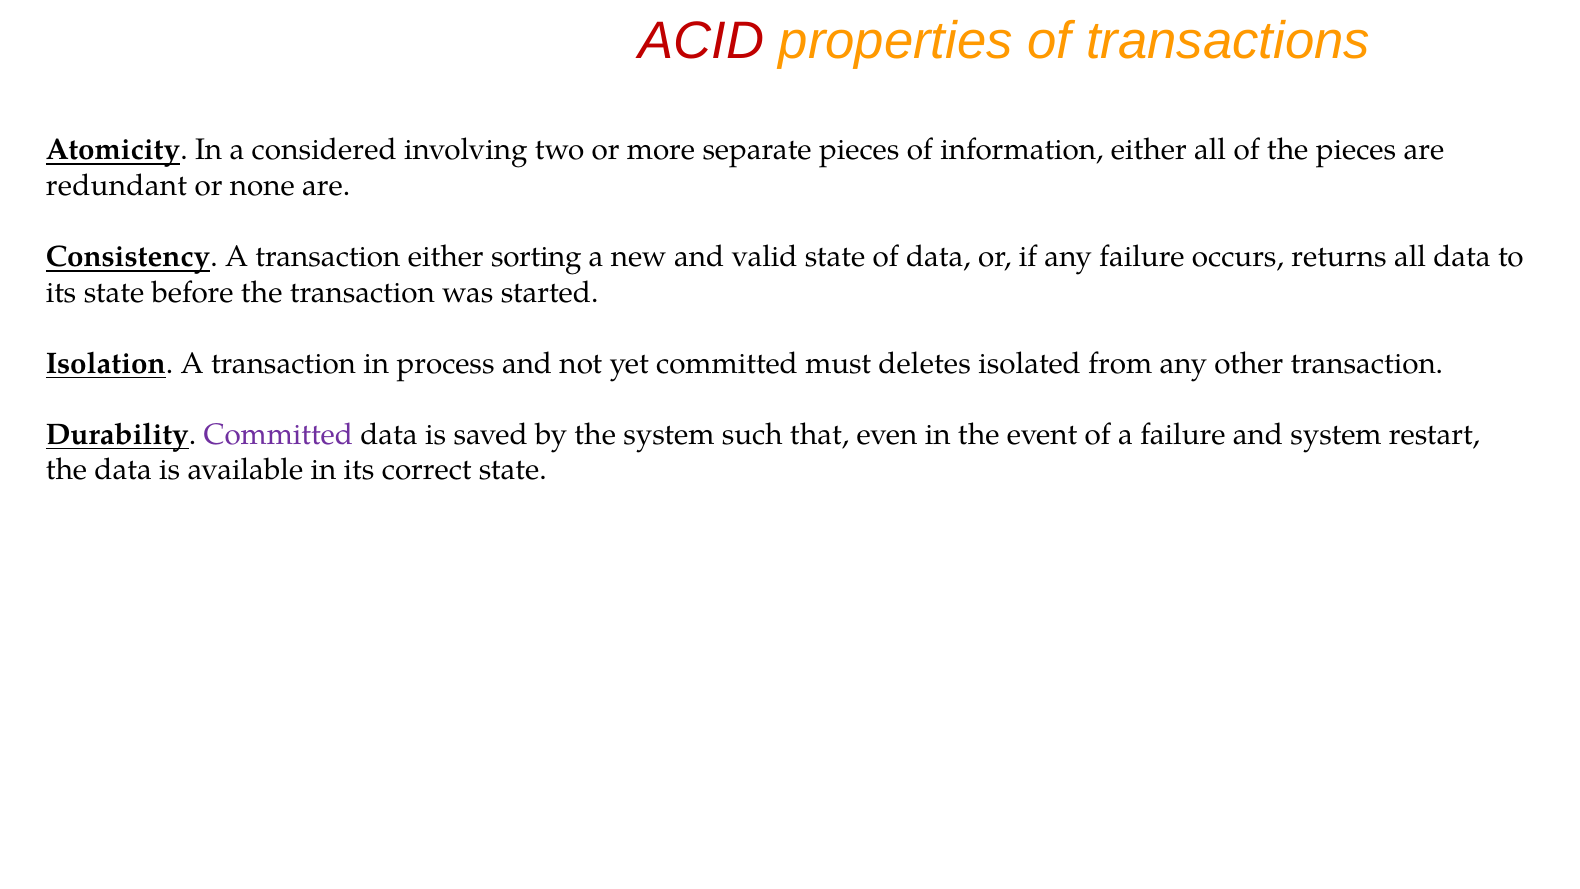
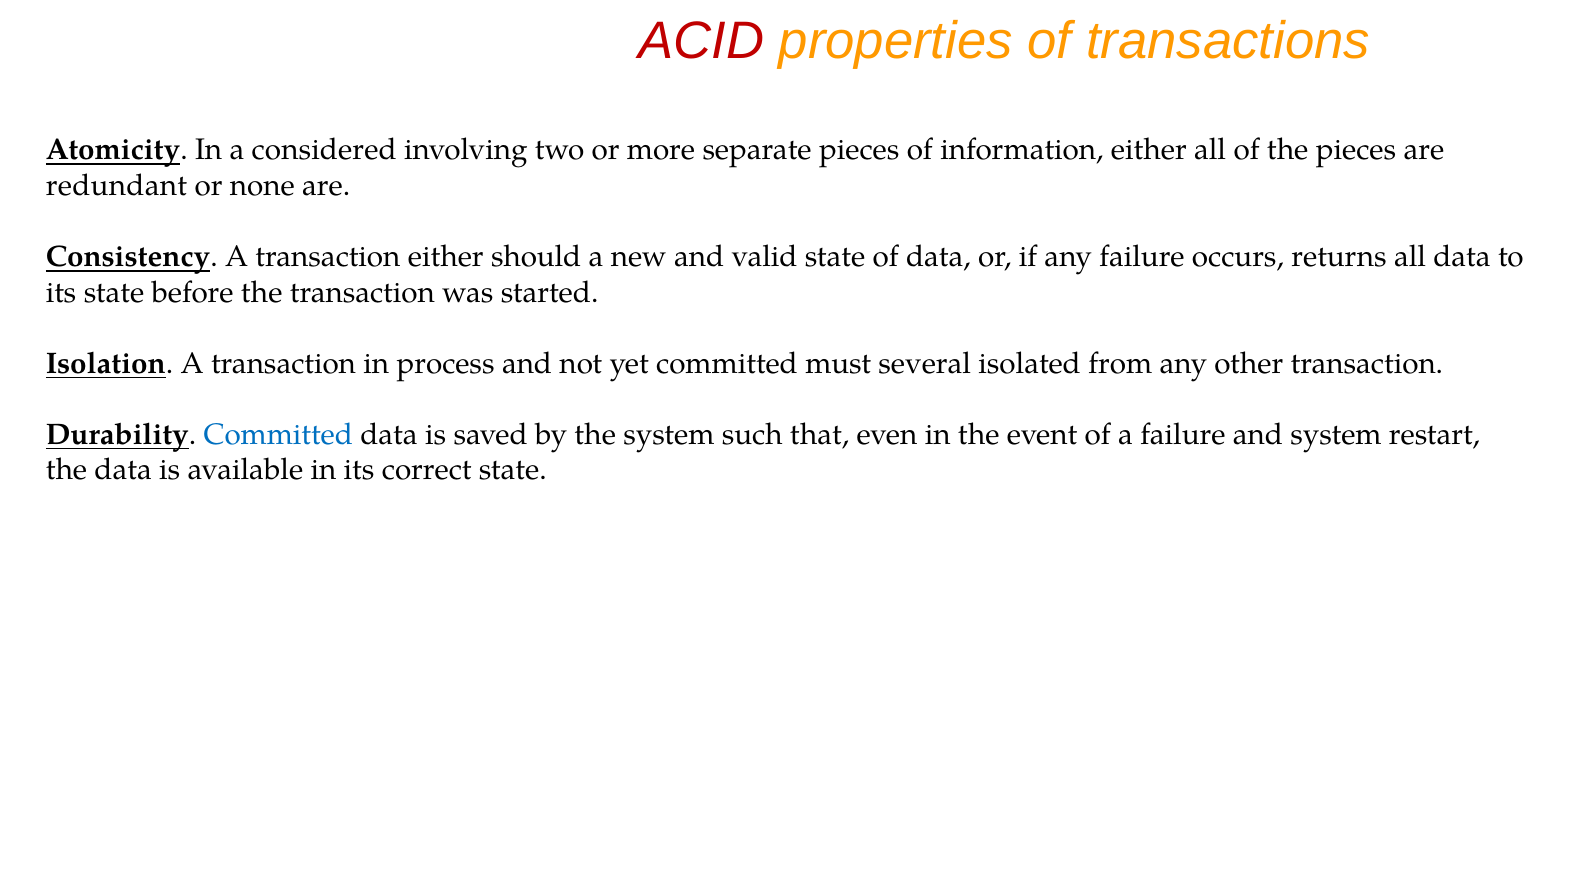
sorting: sorting -> should (536, 257)
deletes: deletes -> several (925, 363)
Committed colour: purple -> blue (278, 434)
